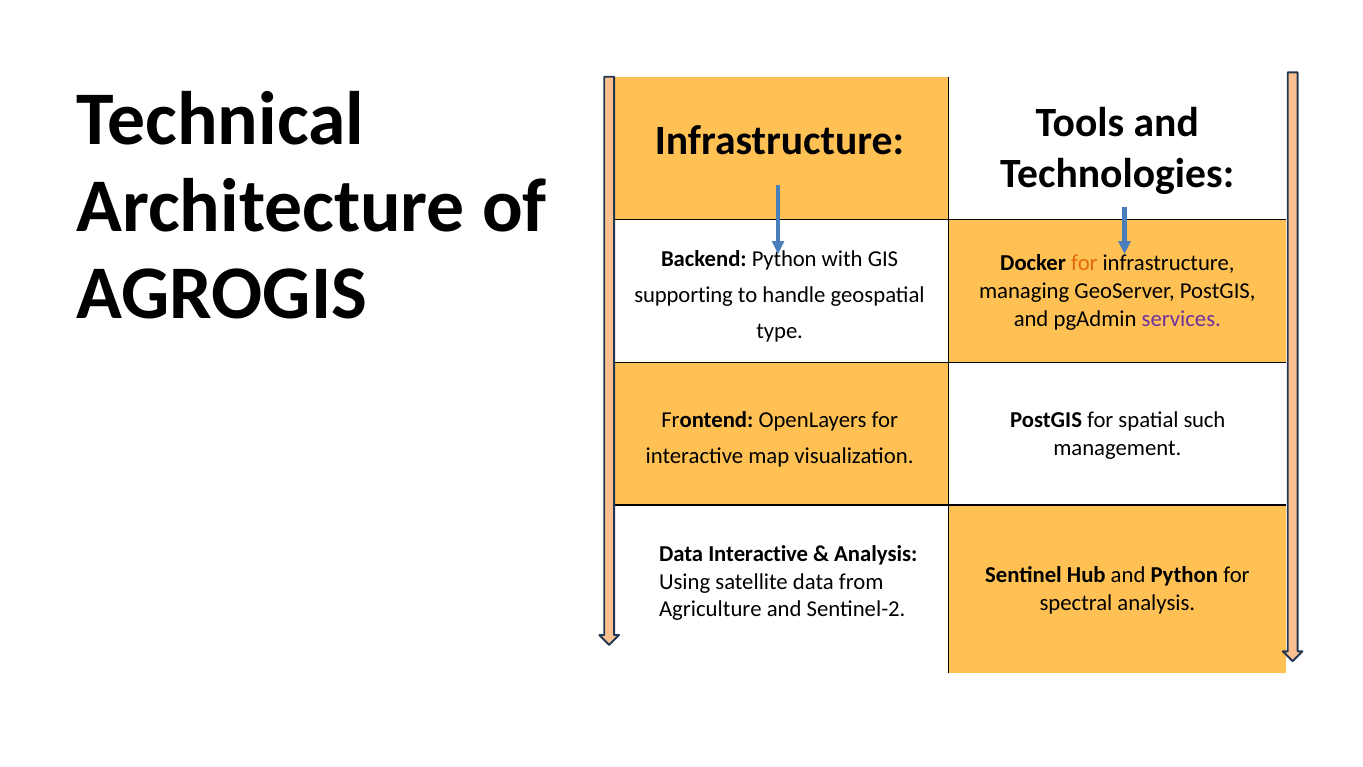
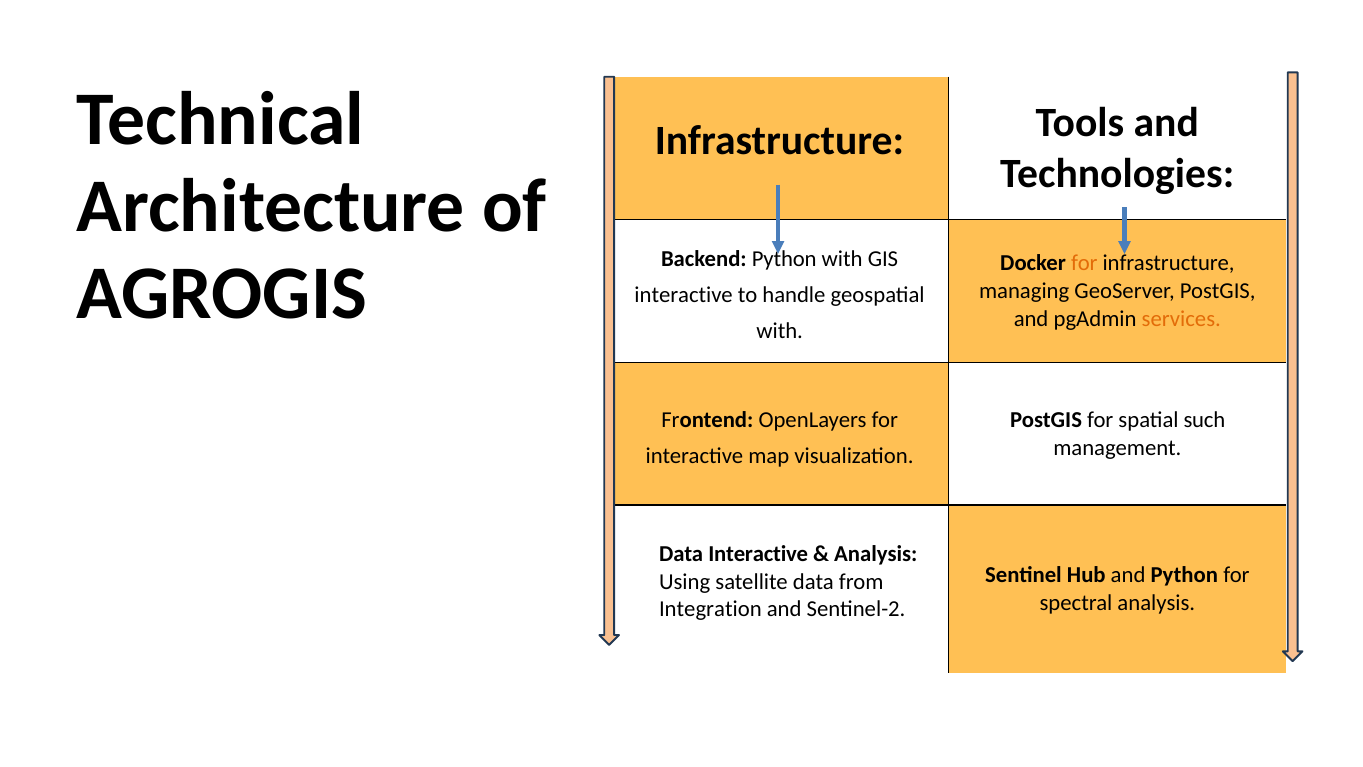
supporting: supporting -> interactive (684, 295)
services colour: purple -> orange (1181, 319)
type: type -> with (780, 331)
Agriculture: Agriculture -> Integration (710, 609)
